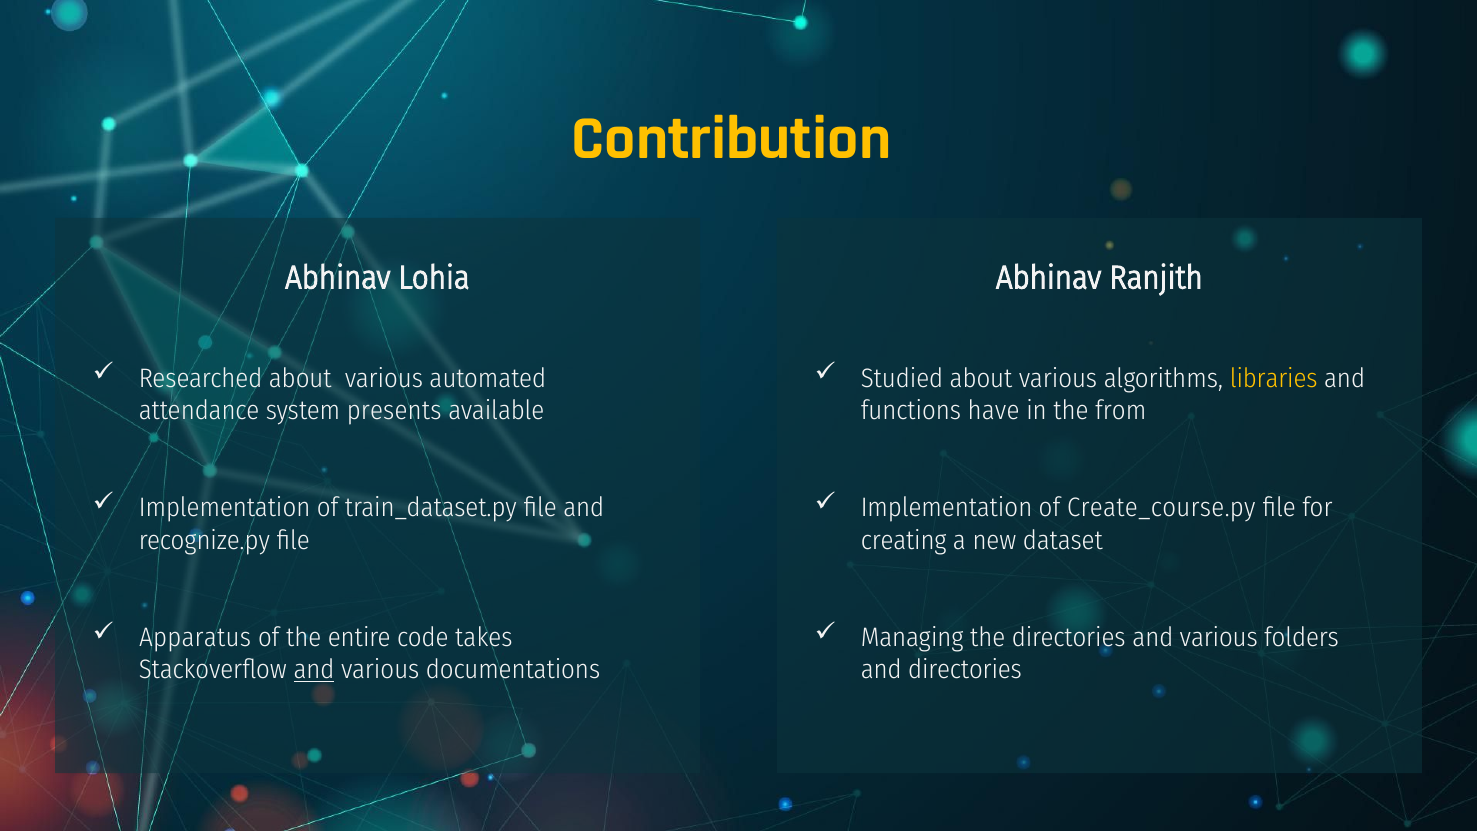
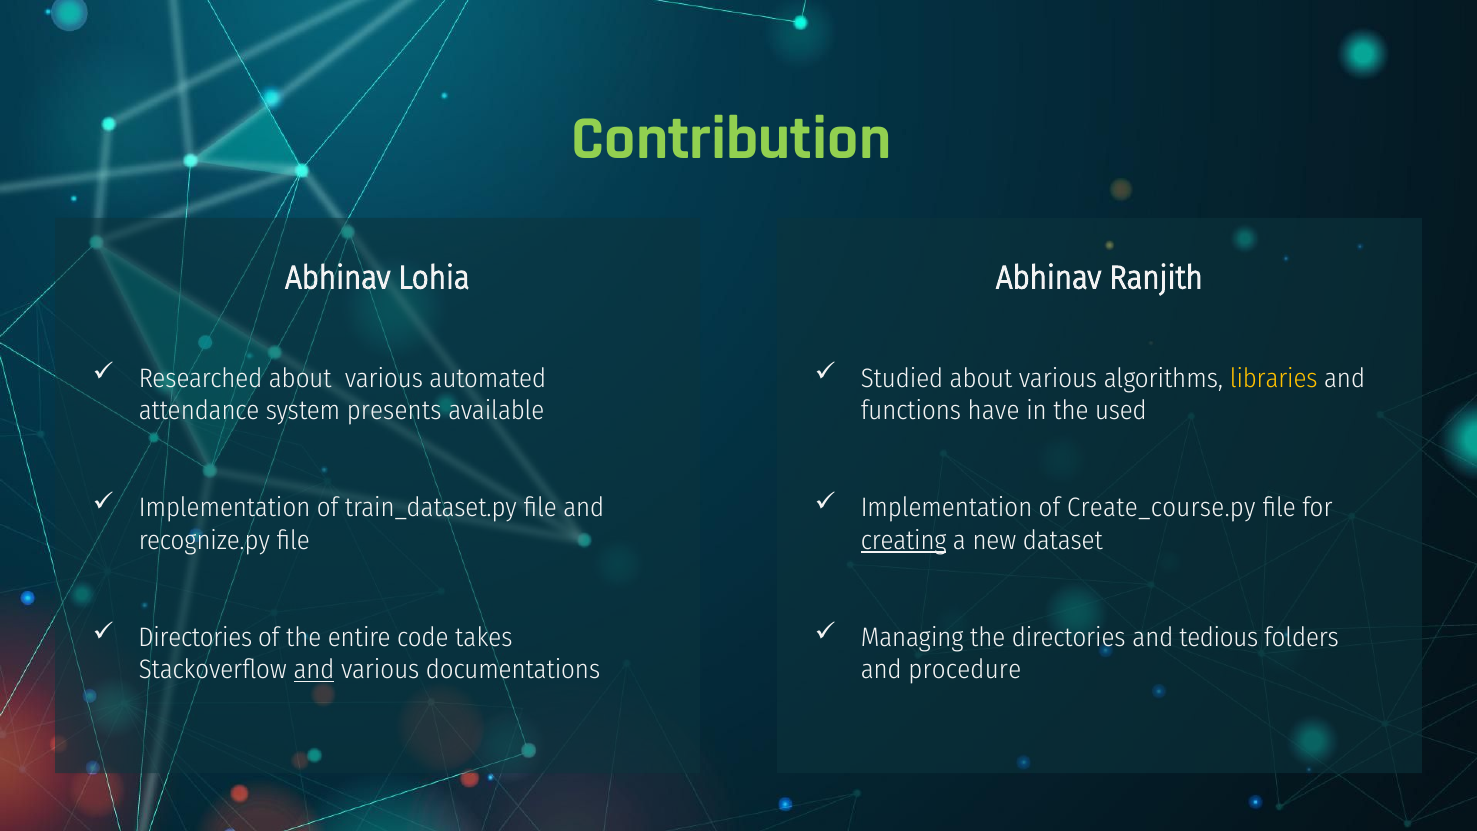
Contribution colour: yellow -> light green (732, 138)
from: from -> used (1121, 410)
creating underline: none -> present (904, 540)
Apparatus: Apparatus -> Directories (195, 638)
directories and various: various -> tedious (1219, 638)
and directories: directories -> procedure (965, 670)
